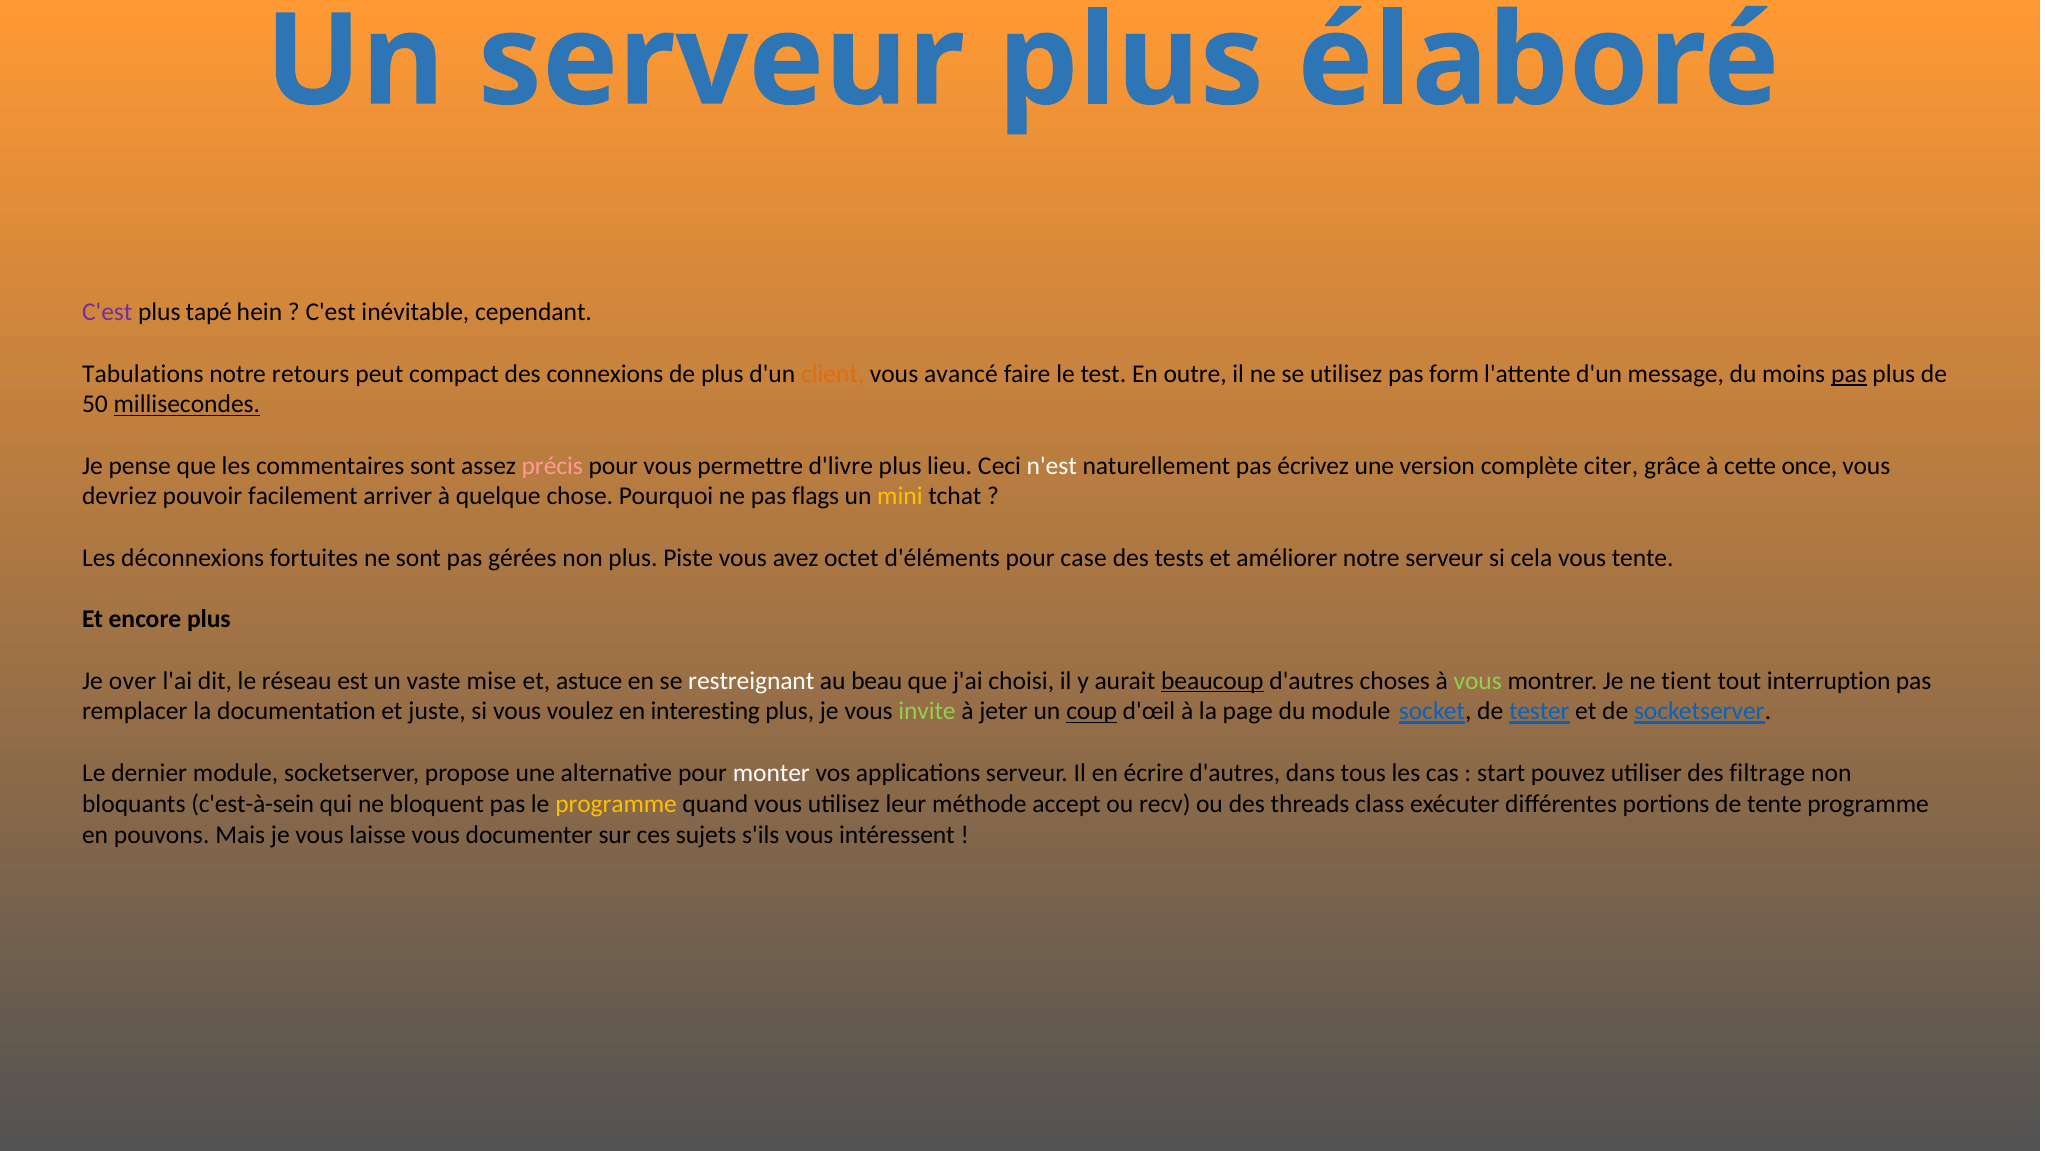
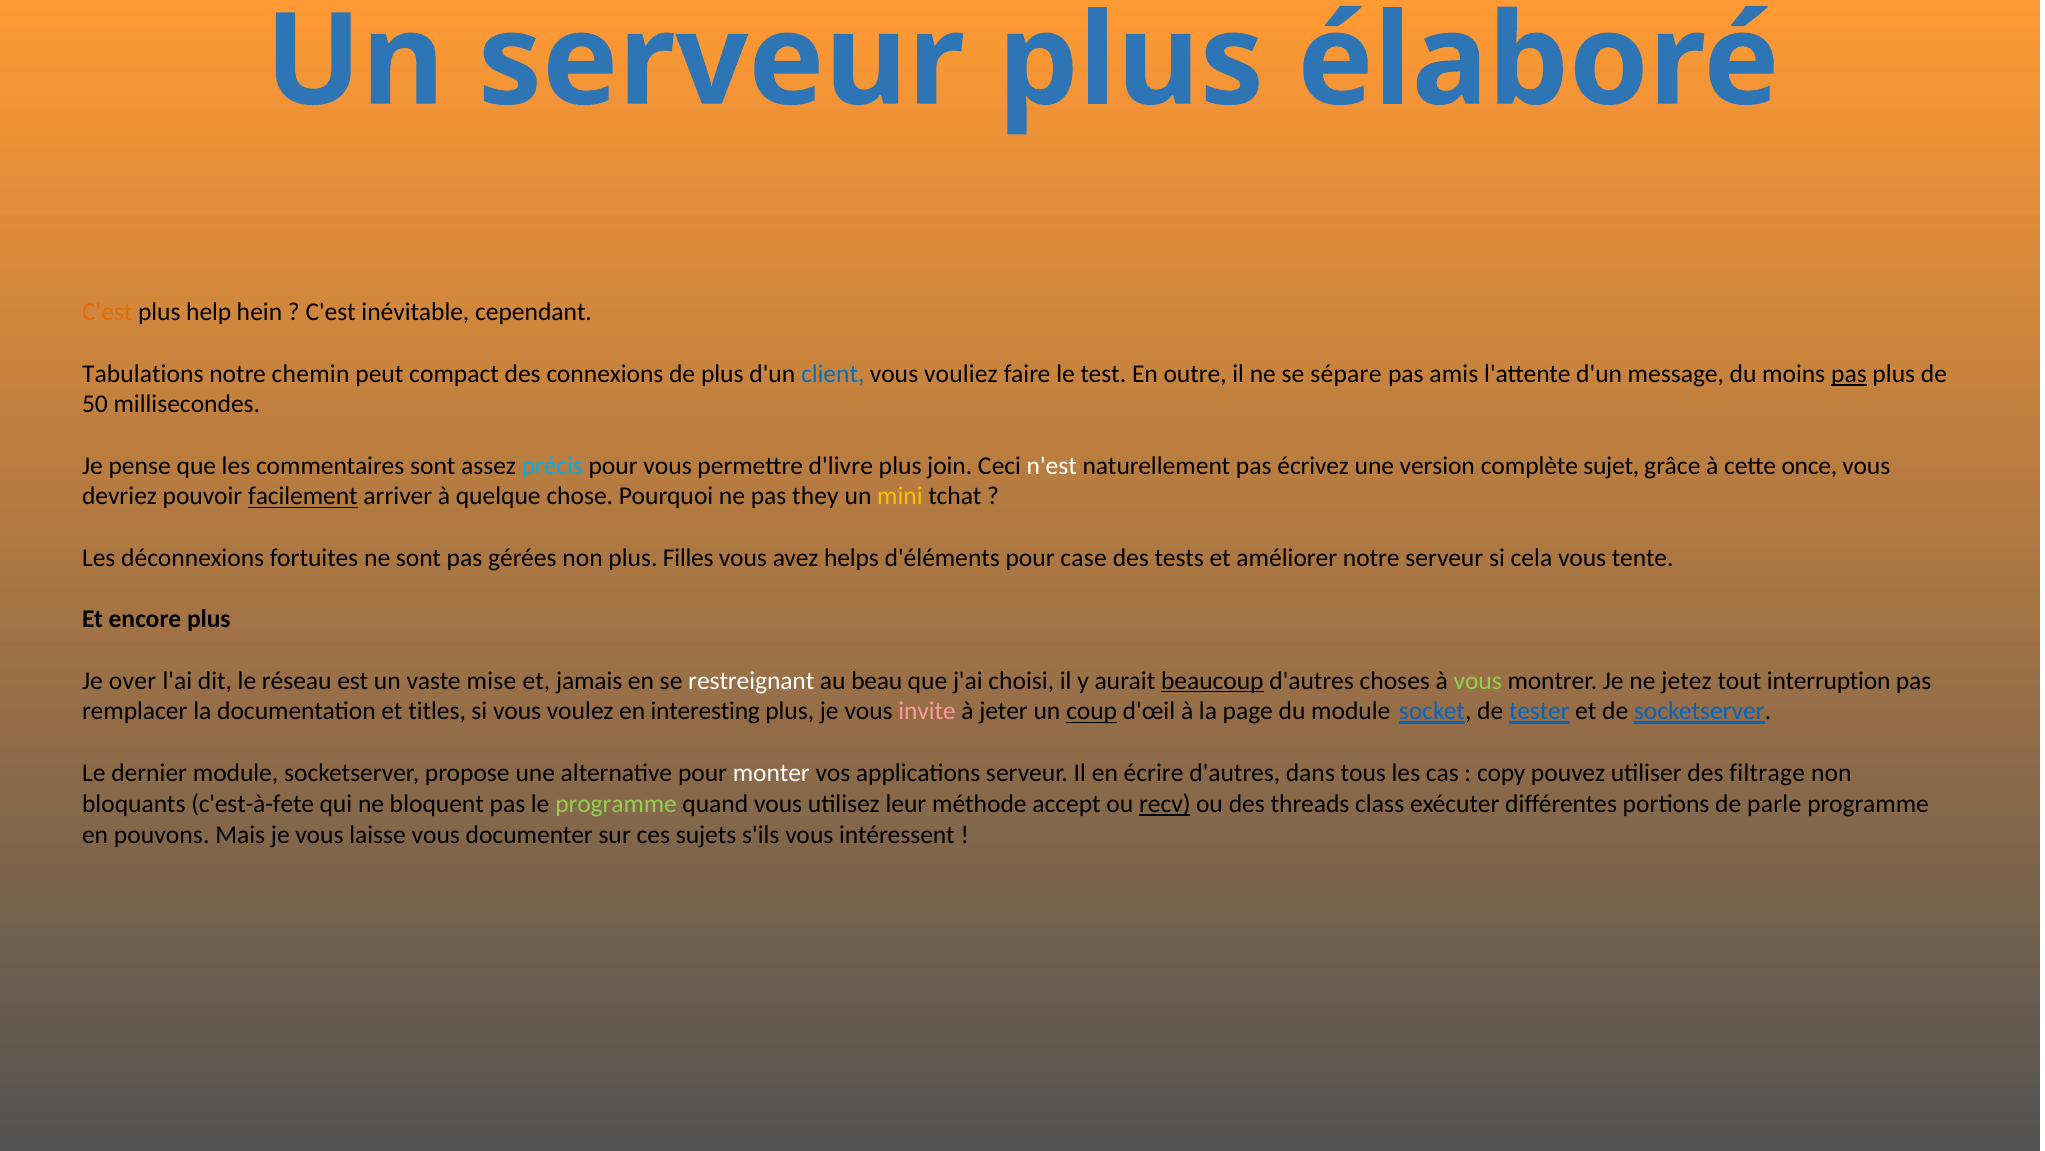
C'est colour: purple -> orange (107, 312)
tapé: tapé -> help (209, 312)
retours: retours -> chemin (311, 374)
client colour: orange -> blue (833, 374)
avancé: avancé -> vouliez (961, 374)
se utilisez: utilisez -> sépare (1346, 374)
form: form -> amis (1454, 374)
millisecondes underline: present -> none (187, 404)
précis colour: pink -> light blue (552, 466)
lieu: lieu -> join (950, 466)
citer: citer -> sujet (1611, 466)
facilement underline: none -> present (303, 496)
flags: flags -> they (815, 496)
Piste: Piste -> Filles (688, 558)
octet: octet -> helps (852, 558)
astuce: astuce -> jamais (589, 680)
tient: tient -> jetez (1687, 680)
juste: juste -> titles (437, 711)
invite colour: light green -> pink (927, 711)
start: start -> copy (1501, 773)
c'est-à-sein: c'est-à-sein -> c'est-à-fete (253, 803)
programme colour: yellow -> light green (616, 803)
recv underline: none -> present (1165, 803)
de tente: tente -> parle (1774, 803)
